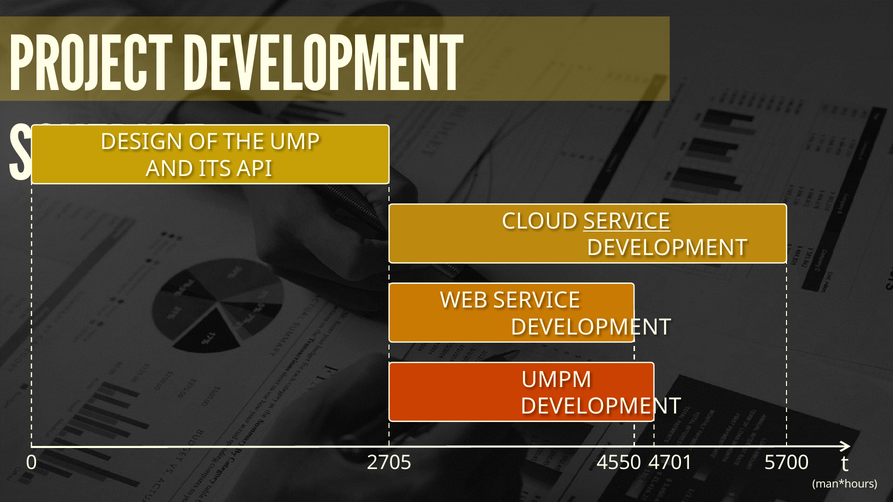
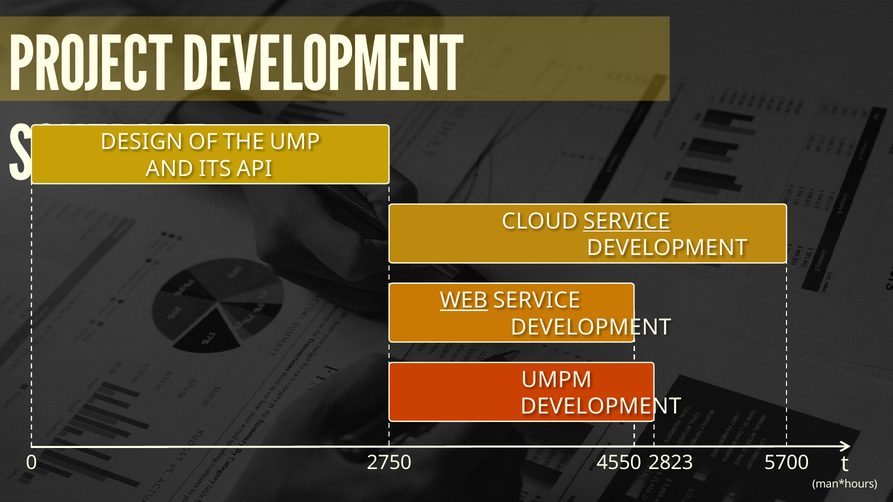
WEB underline: none -> present (464, 301)
2705: 2705 -> 2750 (389, 463)
4701: 4701 -> 2823 (671, 463)
